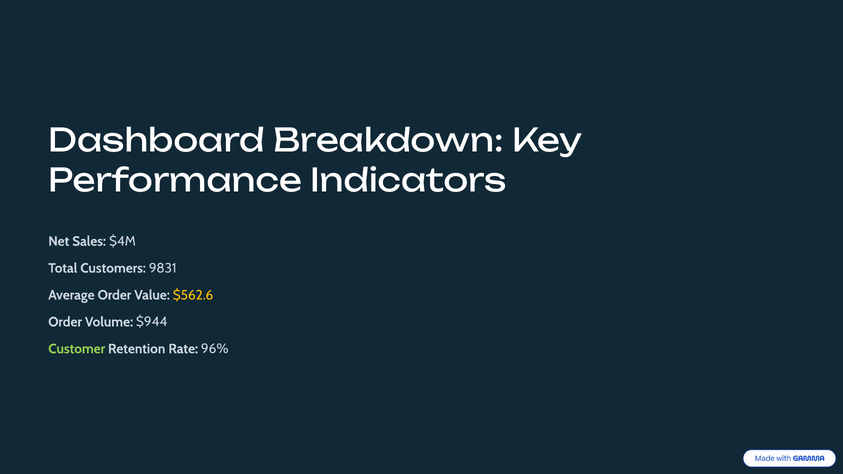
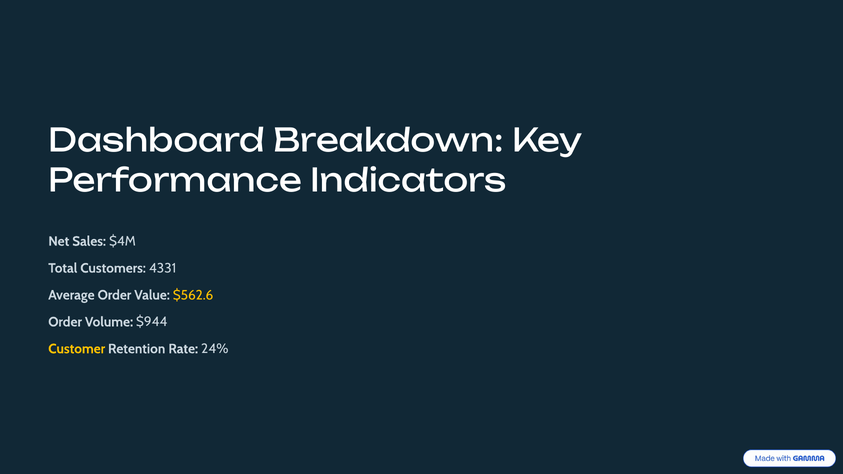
9831: 9831 -> 4331 (162, 268)
Customer colour: light green -> yellow (77, 349)
96%: 96% -> 24% (215, 349)
